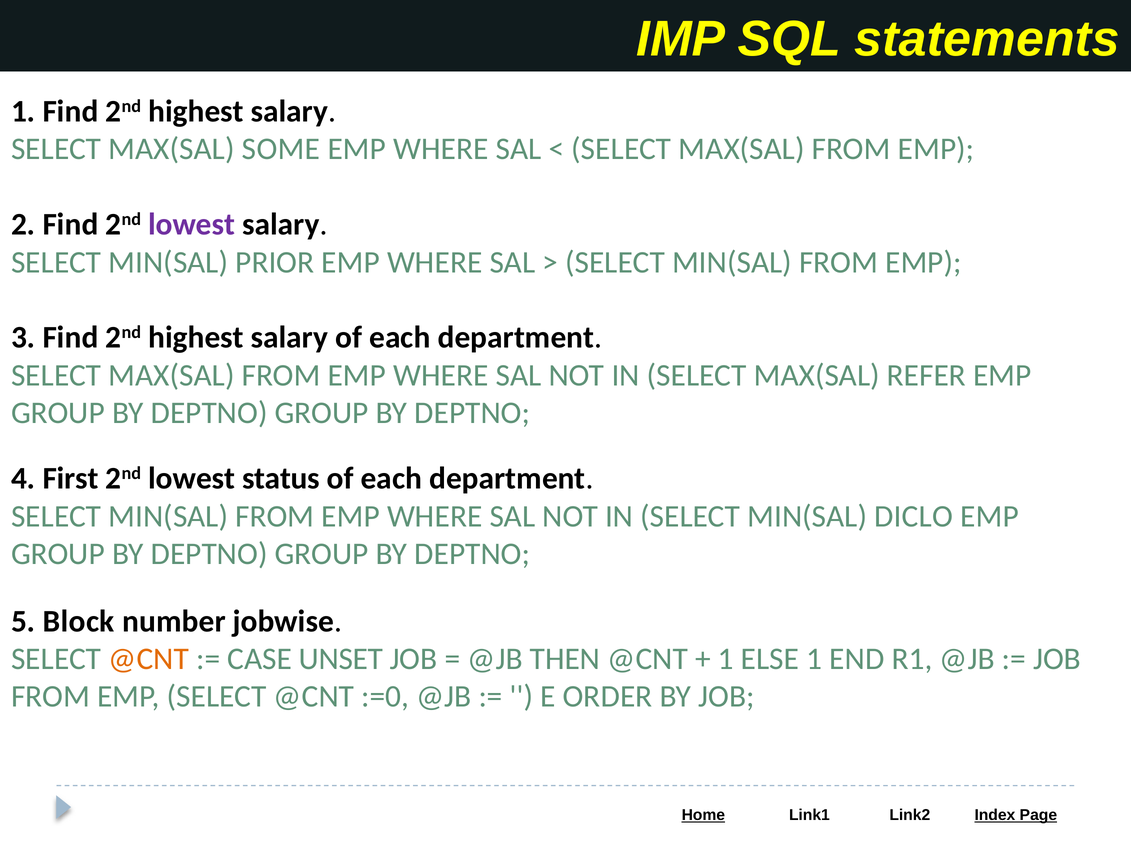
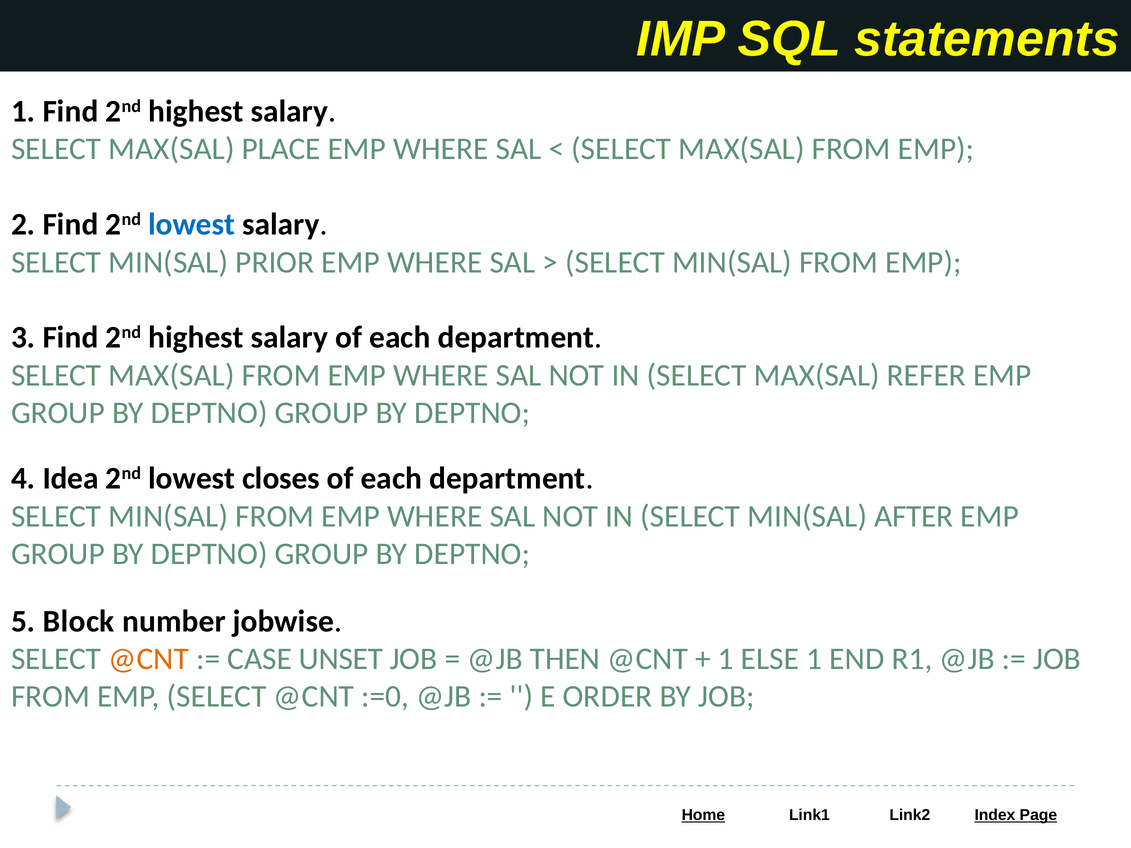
SOME: SOME -> PLACE (281, 149)
lowest colour: purple -> blue (192, 225)
First: First -> Idea (71, 479)
status: status -> closes (281, 479)
DICLO: DICLO -> AFTER (914, 516)
